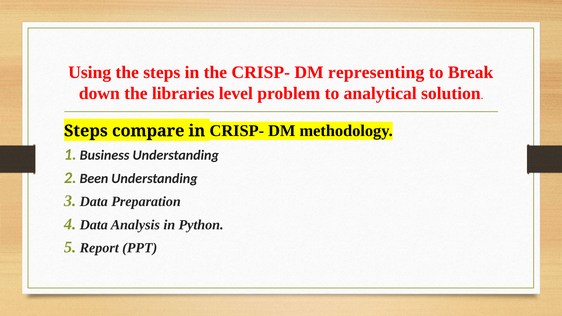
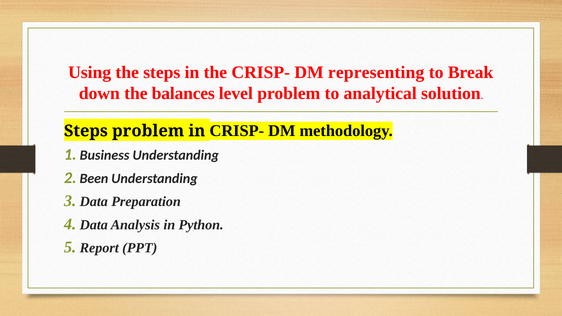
libraries: libraries -> balances (183, 93)
Steps compare: compare -> problem (148, 131)
